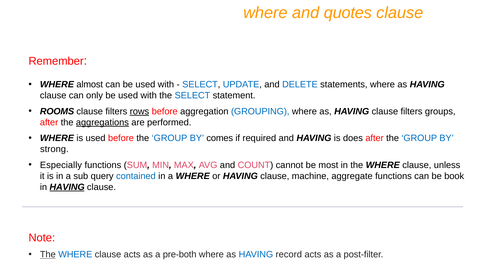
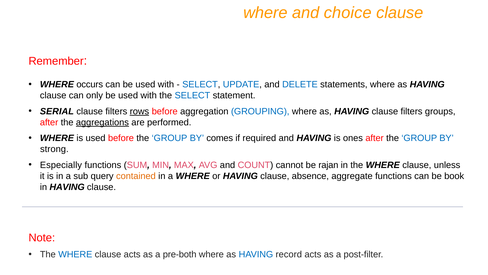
quotes: quotes -> choice (348, 13)
almost: almost -> occurs (90, 84)
ROOMS: ROOMS -> SERIAL (57, 111)
does: does -> ones (353, 138)
most: most -> rajan (328, 165)
contained colour: blue -> orange (136, 176)
machine: machine -> absence (310, 176)
HAVING underline: present -> none (67, 187)
The underline: present -> none (48, 254)
